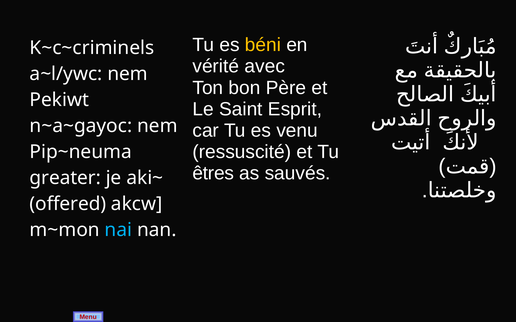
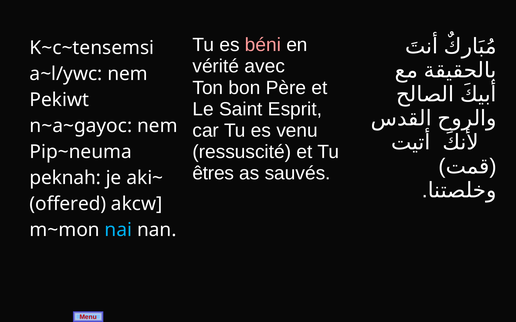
béni colour: yellow -> pink (263, 45)
K~c~criminels: K~c~criminels -> K~c~tensemsi (92, 48)
greater: greater -> peknah (65, 178)
